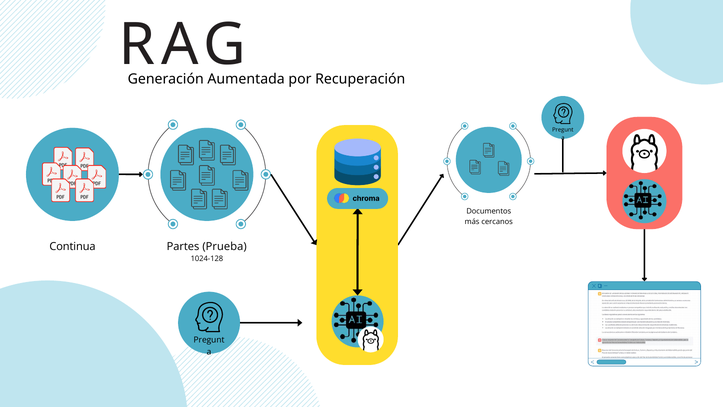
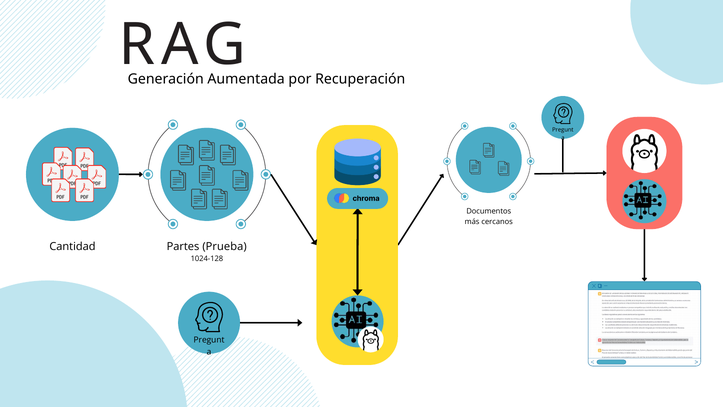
Continua: Continua -> Cantidad (72, 246)
